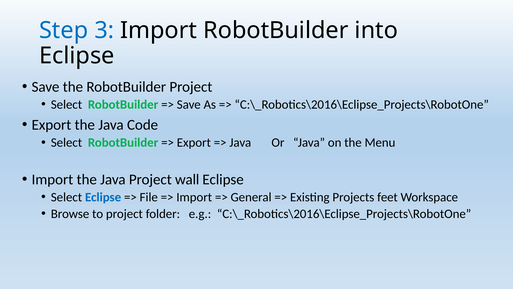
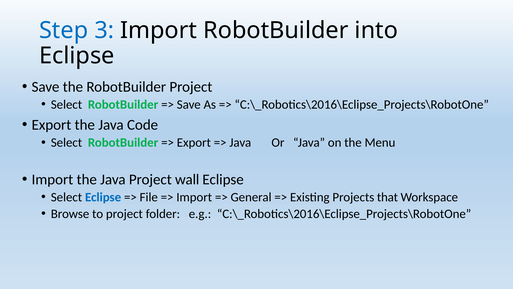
feet: feet -> that (387, 197)
